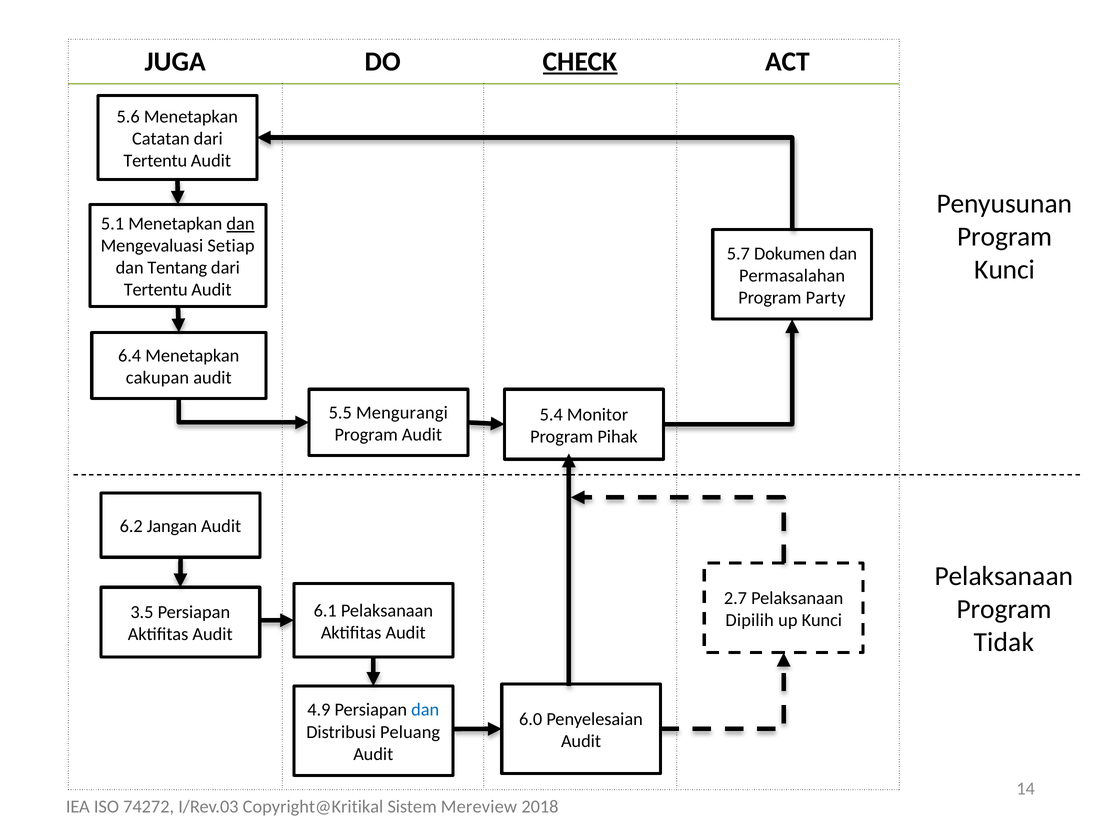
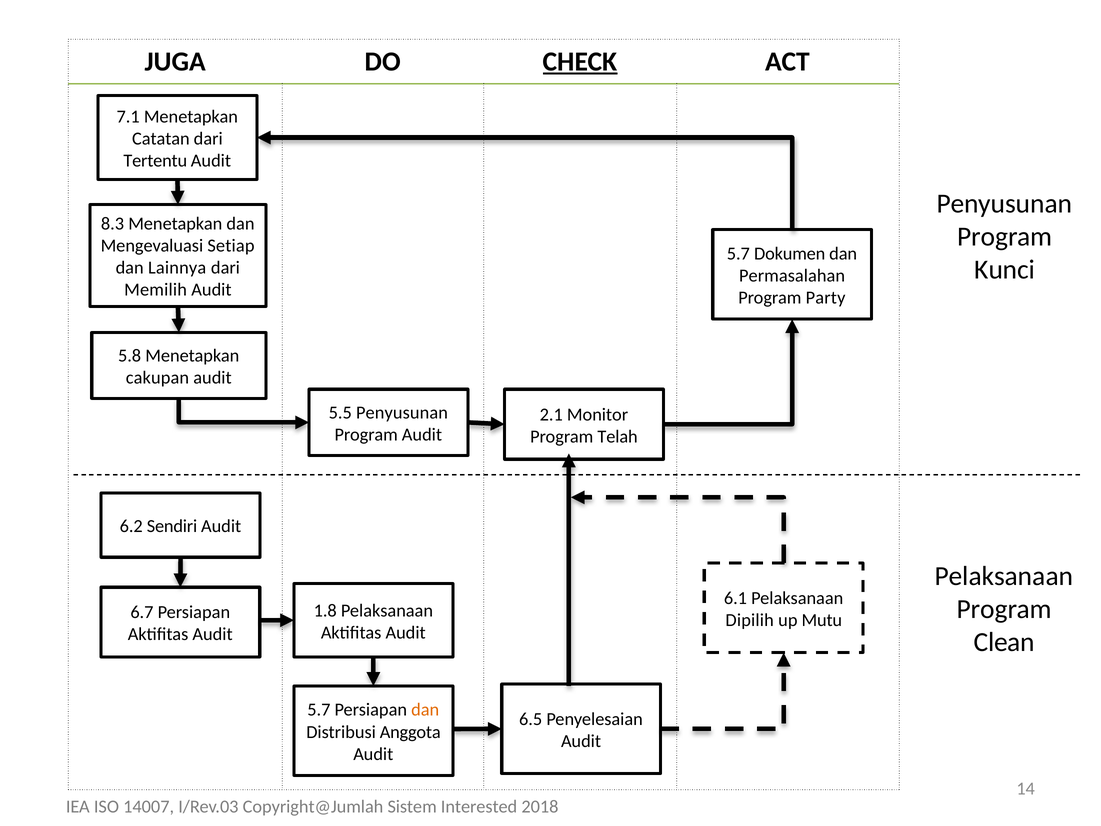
5.6: 5.6 -> 7.1 (128, 117)
5.1: 5.1 -> 8.3 (113, 224)
dan underline: present -> none (240, 224)
Tentang: Tentang -> Lainnya (177, 268)
Tertentu: Tertentu -> Memilih (156, 290)
6.4: 6.4 -> 5.8 (130, 356)
5.5 Mengurangi: Mengurangi -> Penyusunan (402, 413)
5.4: 5.4 -> 2.1 (551, 414)
Pihak: Pihak -> Telah (618, 436)
Jangan: Jangan -> Sendiri (172, 526)
2.7: 2.7 -> 6.1 (735, 598)
6.1: 6.1 -> 1.8 (325, 610)
3.5: 3.5 -> 6.7 (142, 612)
up Kunci: Kunci -> Mutu (822, 620)
Tidak: Tidak -> Clean (1004, 642)
4.9: 4.9 -> 5.7 (319, 710)
dan colour: blue -> orange (425, 710)
6.0: 6.0 -> 6.5 (531, 719)
Peluang: Peluang -> Anggota (410, 732)
74272: 74272 -> 14007 (149, 807)
Copyright@Kritikal: Copyright@Kritikal -> Copyright@Jumlah (313, 807)
Mereview: Mereview -> Interested (479, 807)
